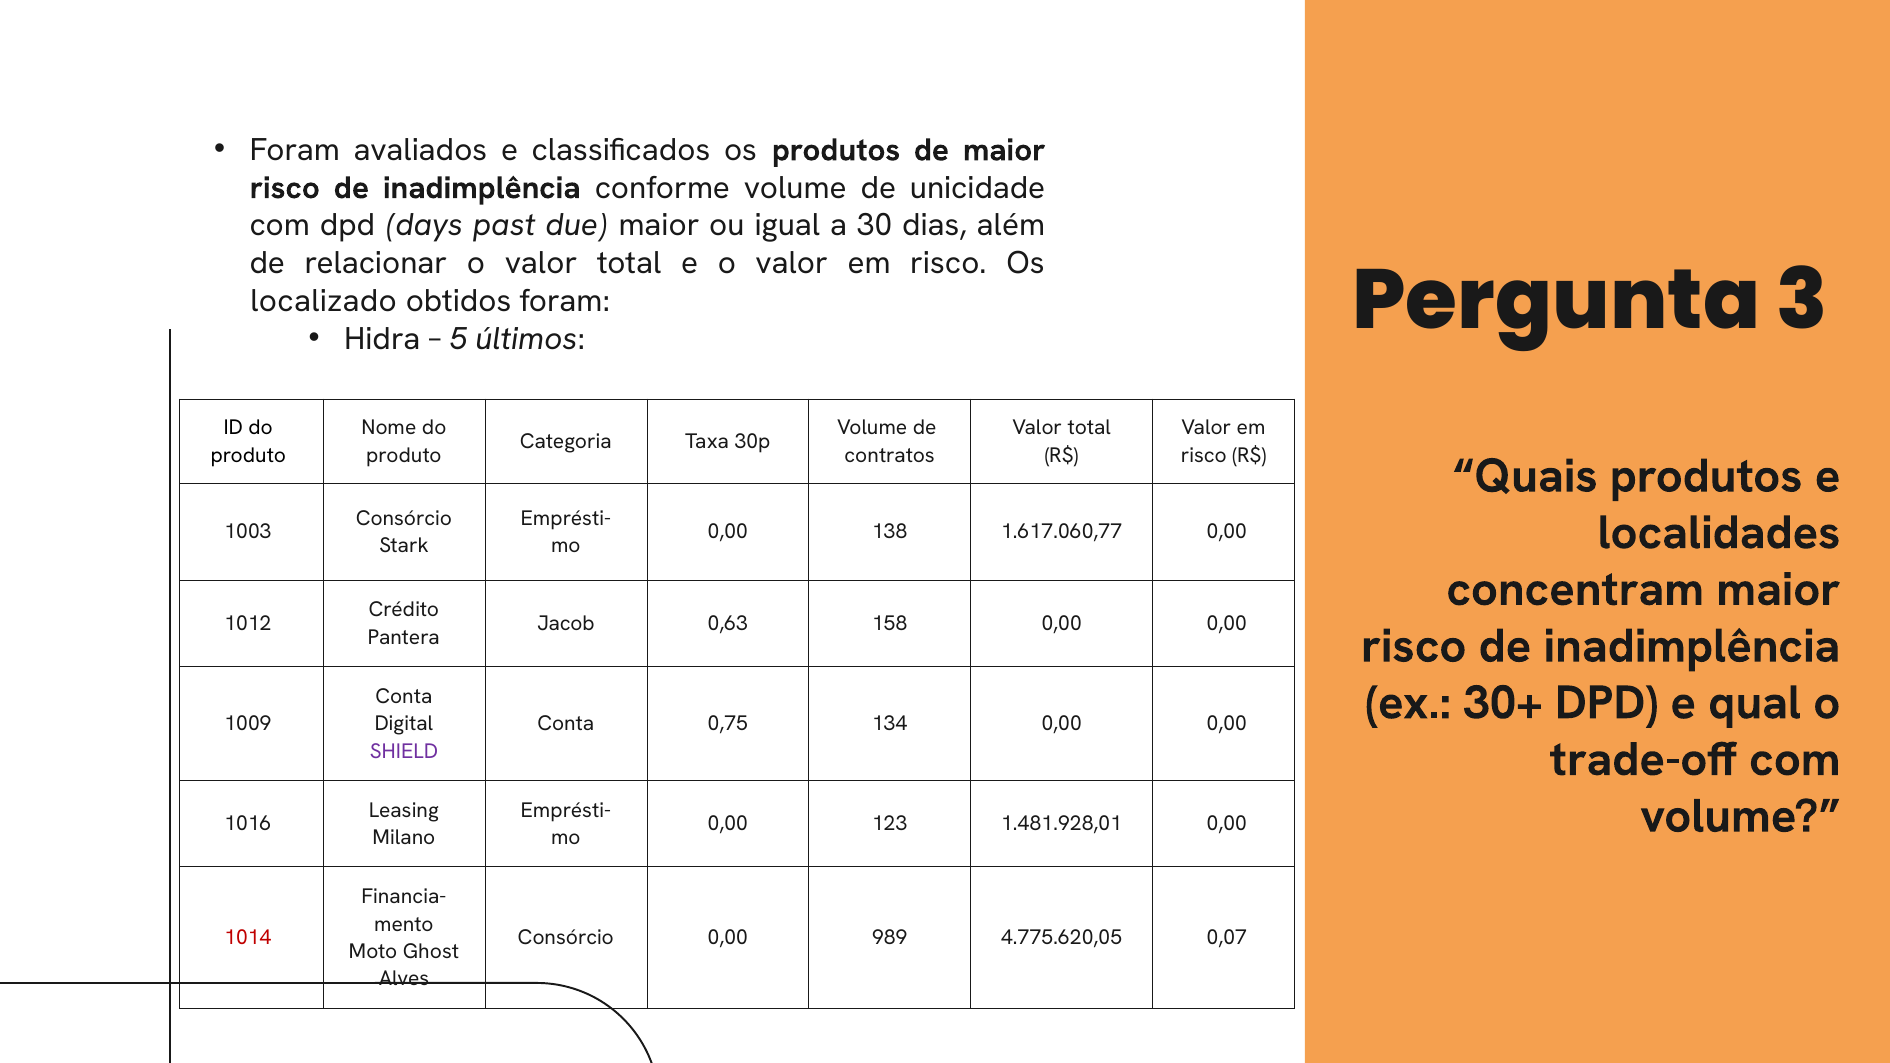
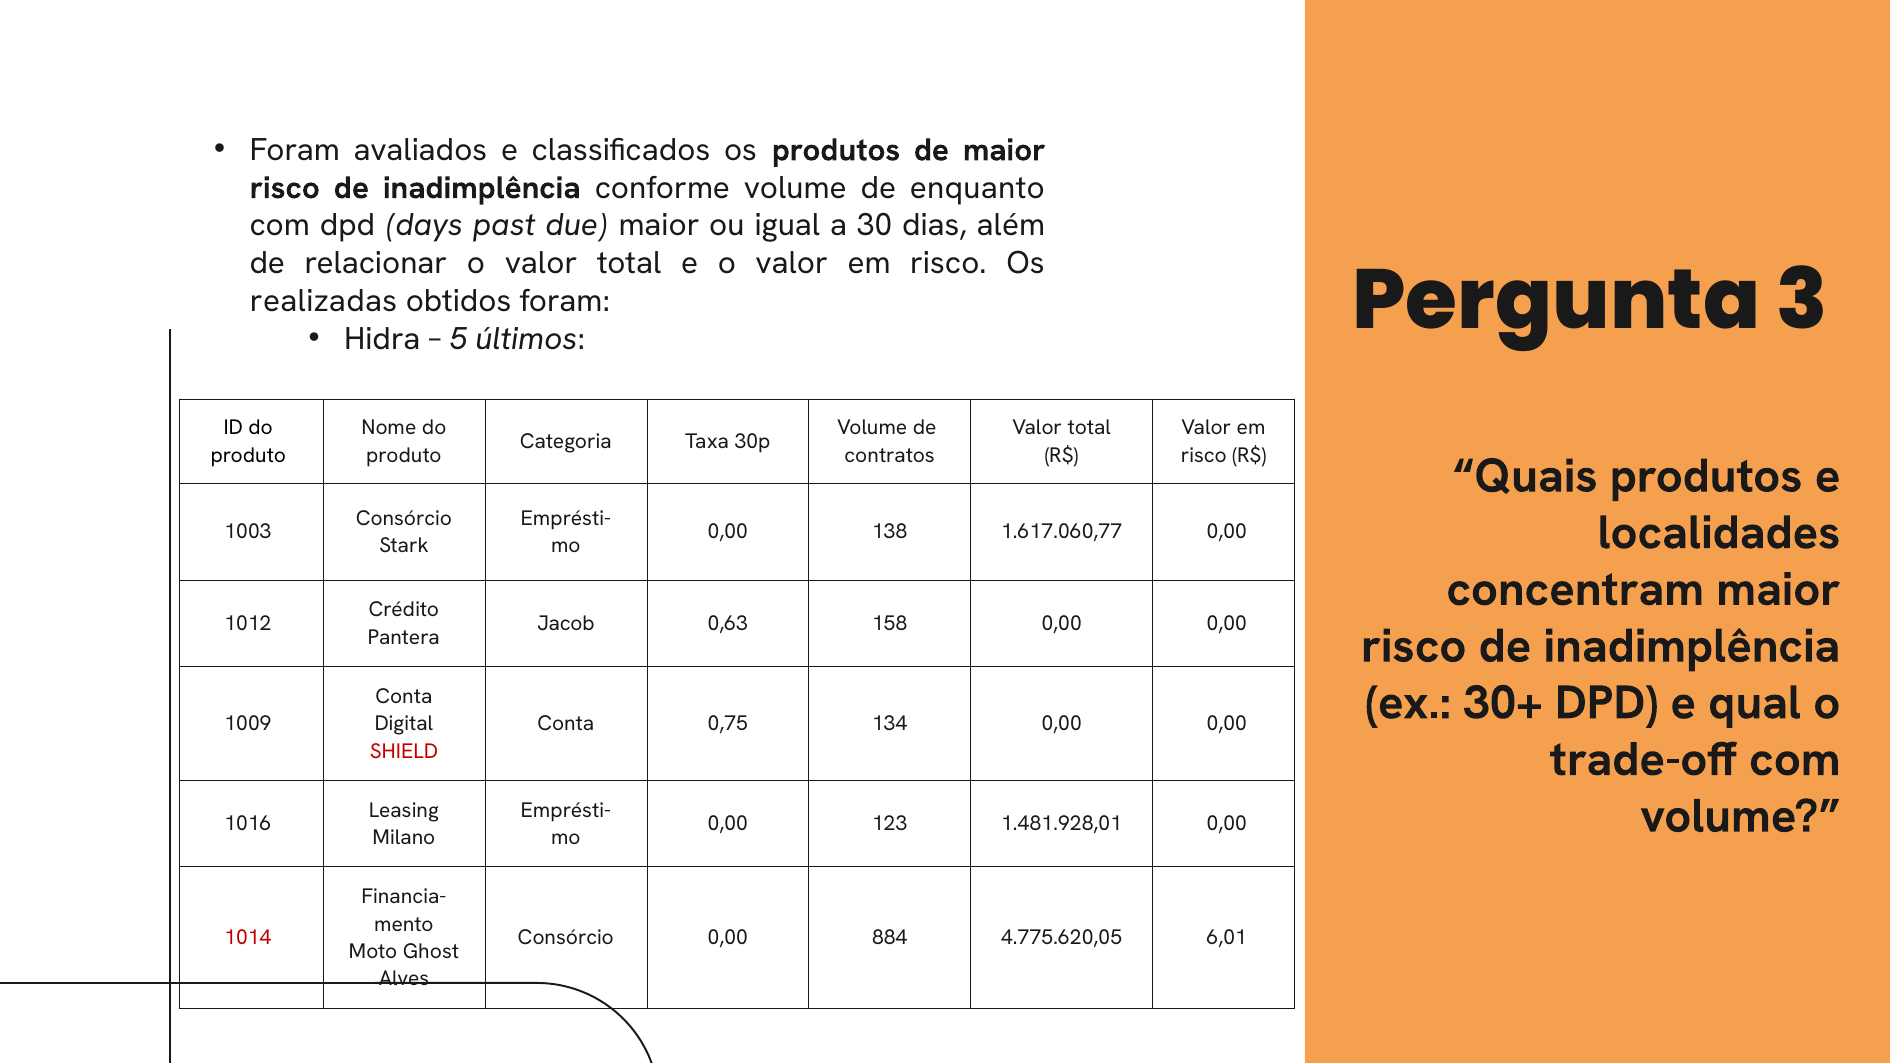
unicidade: unicidade -> enquanto (977, 188)
localizado: localizado -> realizadas (324, 301)
SHIELD colour: purple -> red (404, 751)
989: 989 -> 884 (890, 938)
0,07: 0,07 -> 6,01 (1227, 938)
